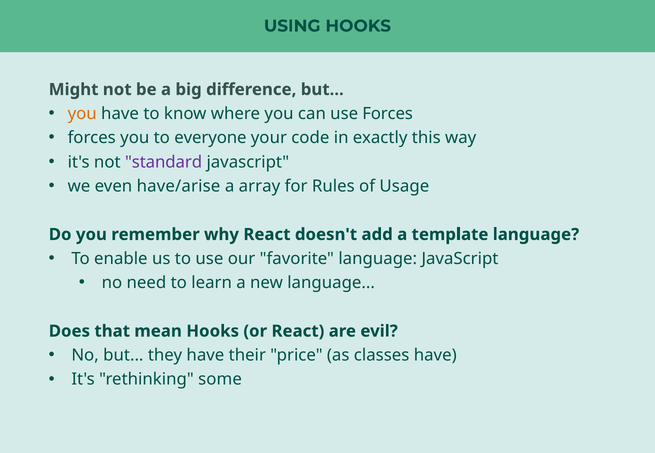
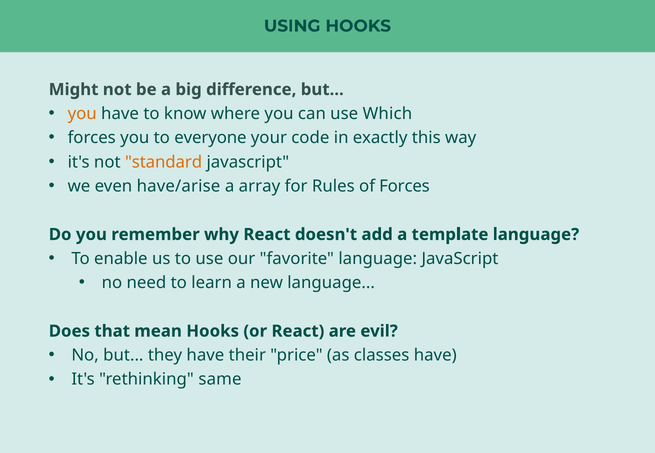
use Forces: Forces -> Which (387, 114)
standard colour: purple -> orange (164, 162)
of Usage: Usage -> Forces (404, 186)
some: some -> same (220, 380)
